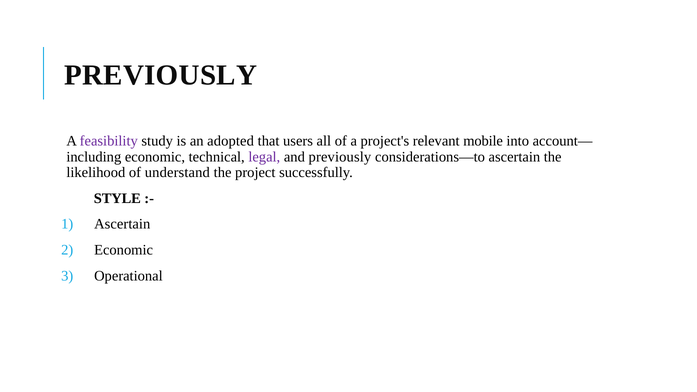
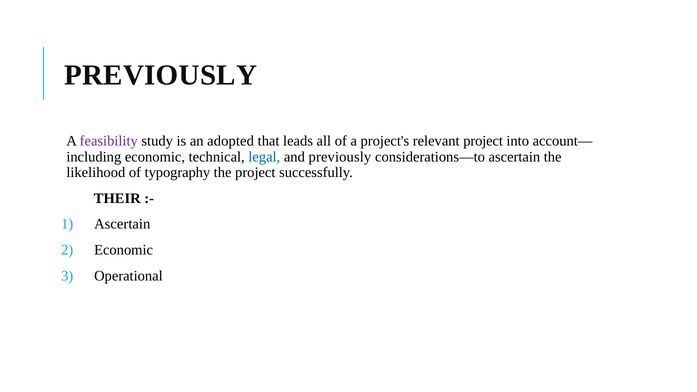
users: users -> leads (298, 141)
relevant mobile: mobile -> project (483, 141)
legal colour: purple -> blue (264, 157)
understand: understand -> typography (177, 172)
STYLE: STYLE -> THEIR (117, 198)
